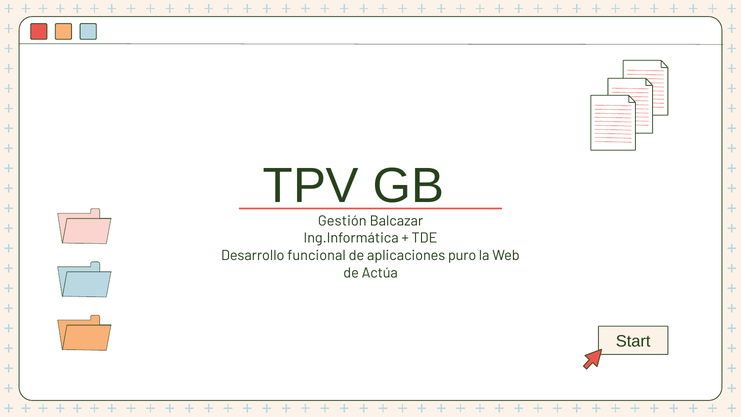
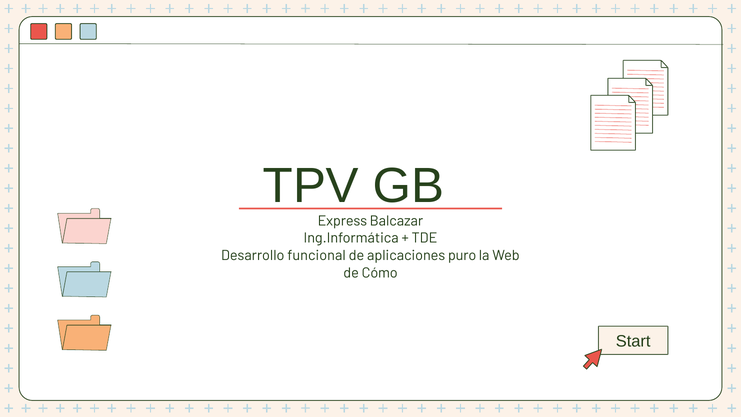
Gestión: Gestión -> Express (342, 221)
Actúa: Actúa -> Cómo (380, 273)
